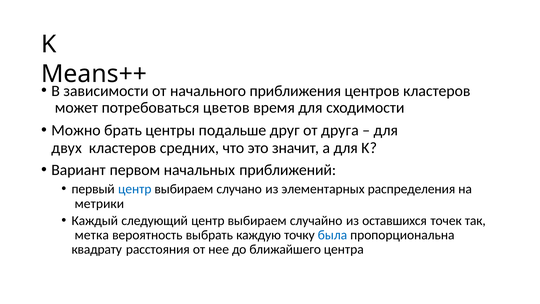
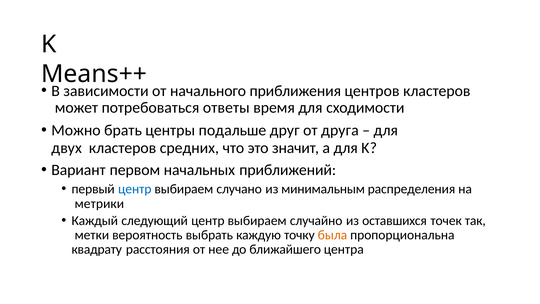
цветов: цветов -> ответы (226, 108)
элементарных: элементарных -> минимальным (323, 189)
метка: метка -> метки (92, 235)
была colour: blue -> orange (332, 235)
